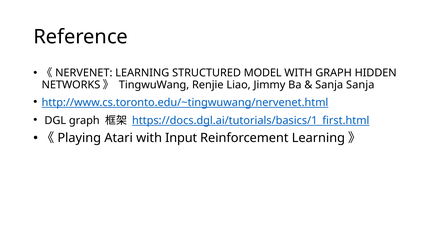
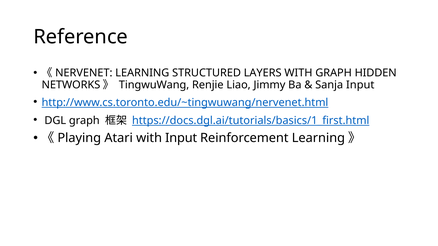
MODEL: MODEL -> LAYERS (263, 73)
Sanja Sanja: Sanja -> Input (360, 85)
